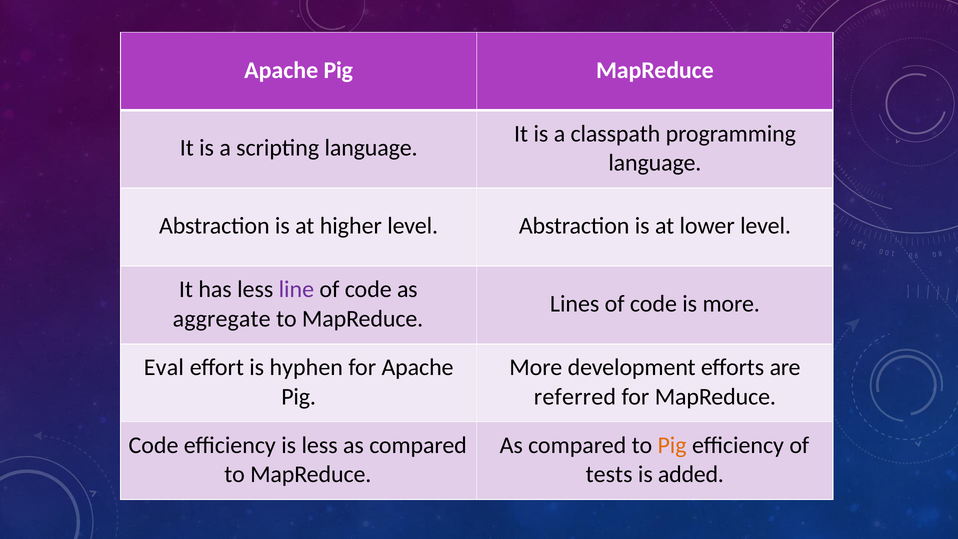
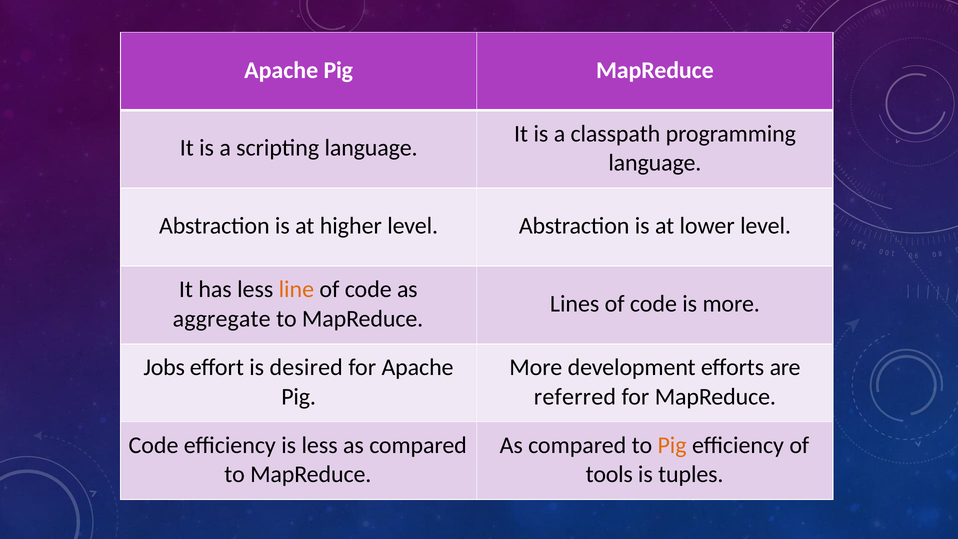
line colour: purple -> orange (296, 289)
Eval: Eval -> Jobs (164, 367)
hyphen: hyphen -> desired (306, 367)
tests: tests -> tools (609, 474)
added: added -> tuples (691, 474)
